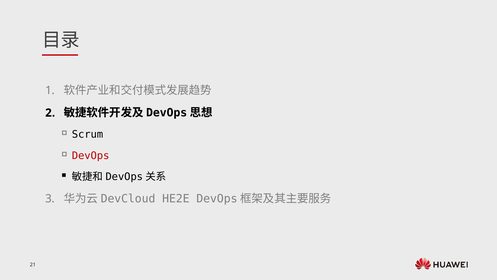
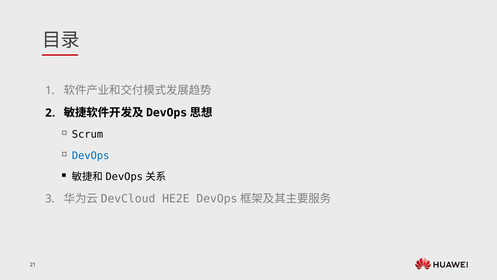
DevOps colour: red -> blue (91, 155)
